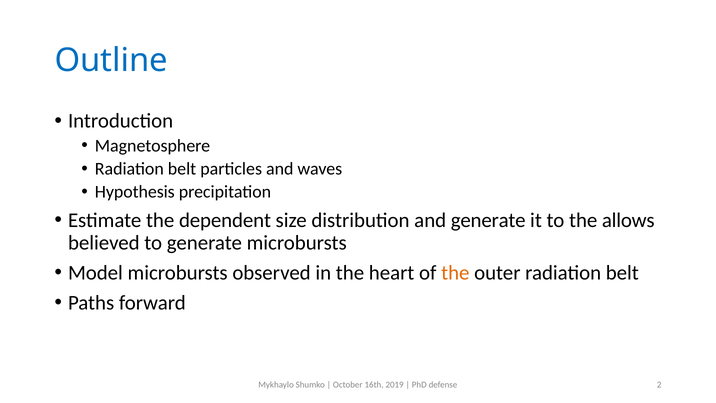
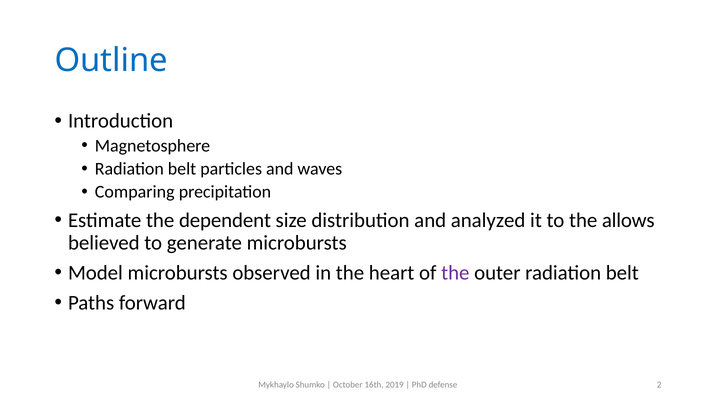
Hypothesis: Hypothesis -> Comparing (135, 192)
and generate: generate -> analyzed (488, 220)
the colour: orange -> purple (455, 273)
